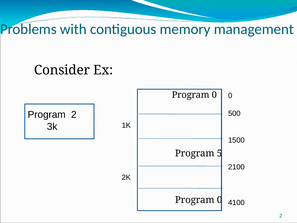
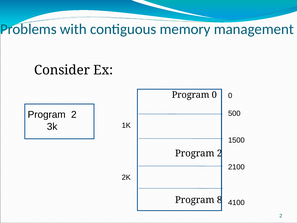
5: 5 -> 2 (220, 153)
0: 0 -> 8 (220, 200)
